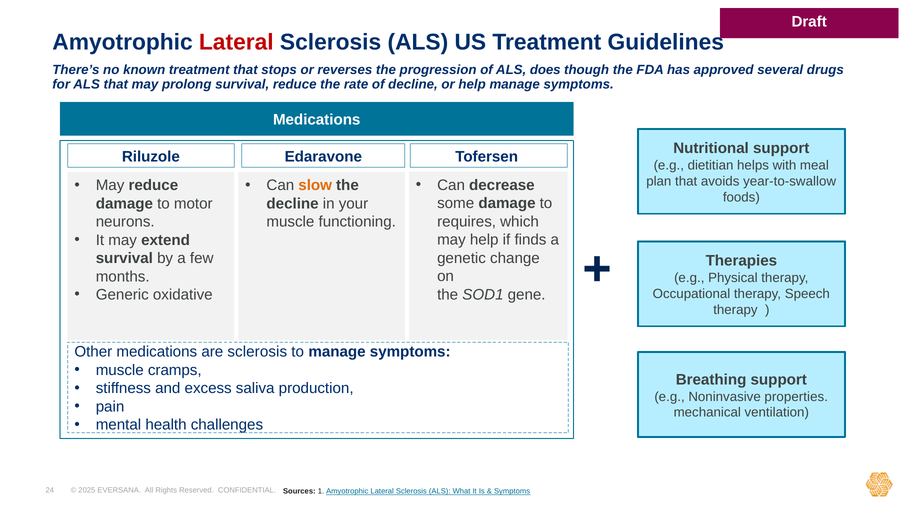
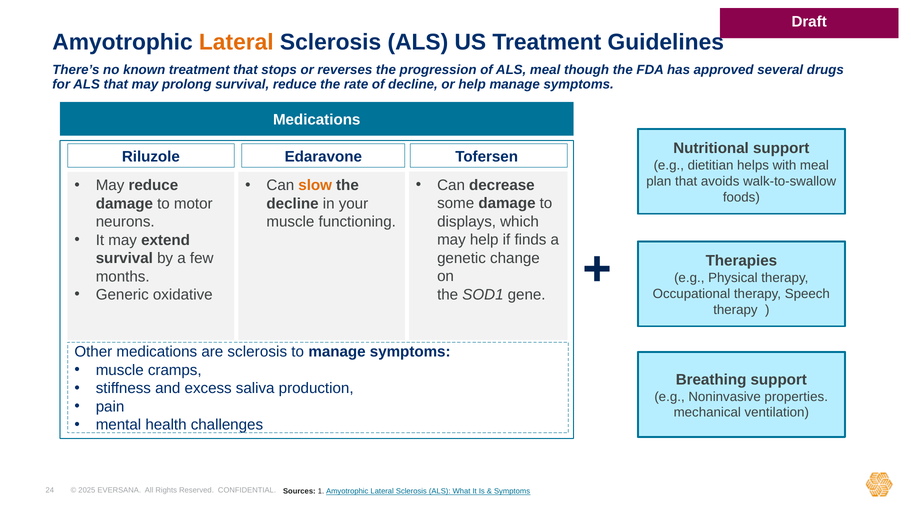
Lateral colour: red -> orange (236, 42)
ALS does: does -> meal (545, 70)
year-to-swallow: year-to-swallow -> walk-to-swallow (790, 181)
requires: requires -> displays (467, 221)
